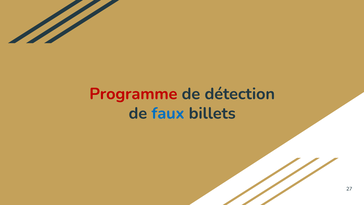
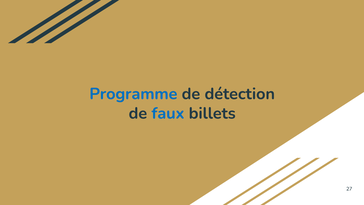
Programme colour: red -> blue (133, 94)
